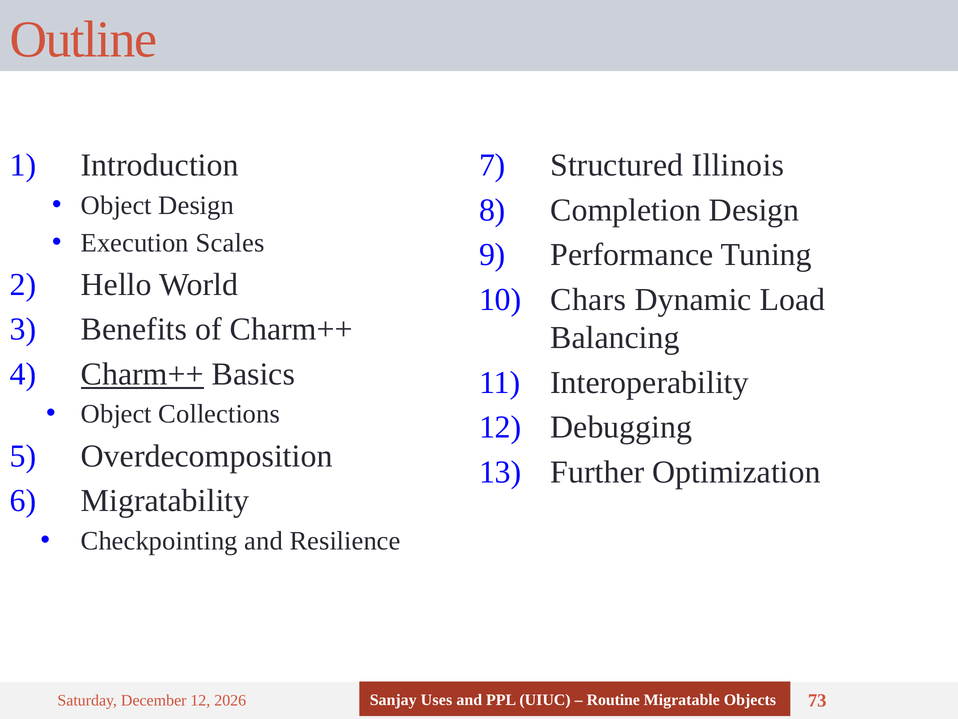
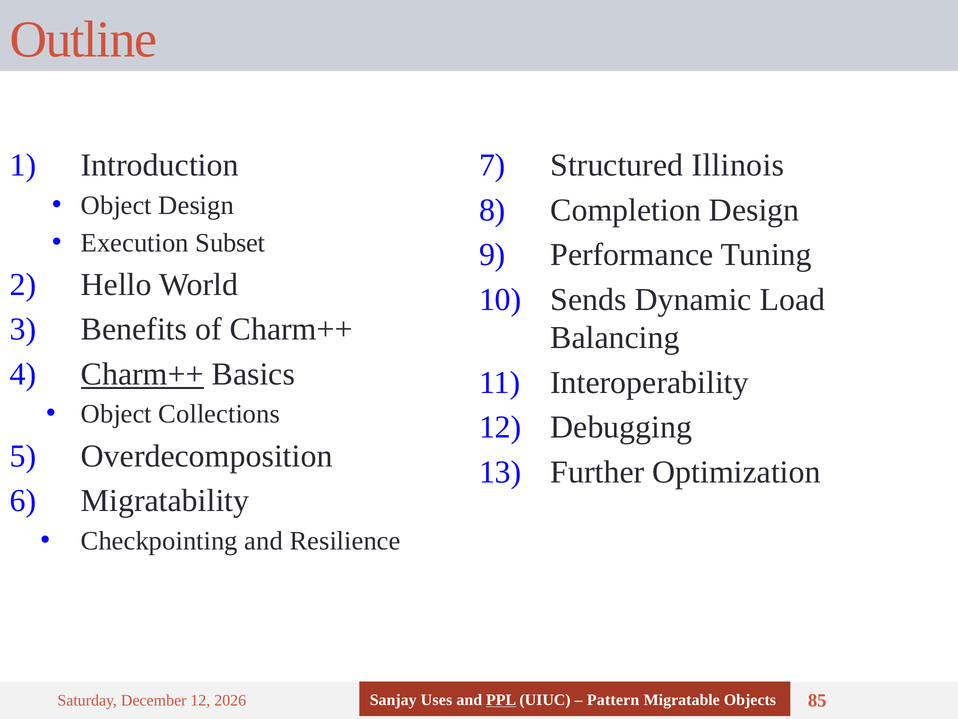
Scales: Scales -> Subset (230, 243)
Chars: Chars -> Sends (588, 299)
PPL underline: none -> present (501, 699)
Routine: Routine -> Pattern (613, 699)
73: 73 -> 85 (817, 700)
